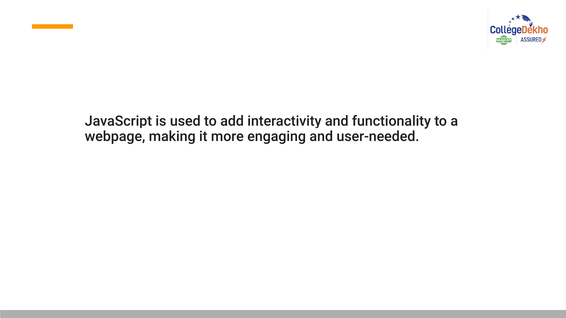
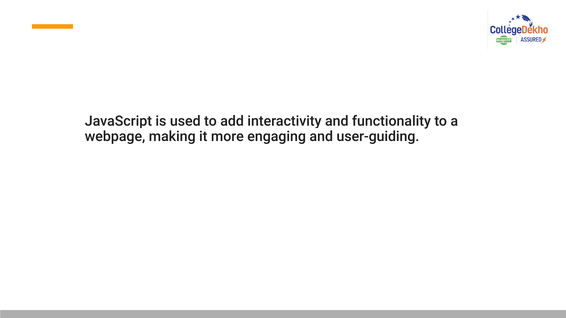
user-needed: user-needed -> user-guiding (378, 136)
